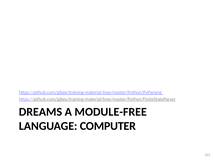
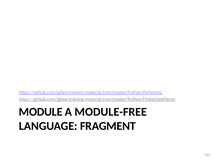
DREAMS: DREAMS -> MODULE (41, 112)
COMPUTER: COMPUTER -> FRAGMENT (108, 126)
